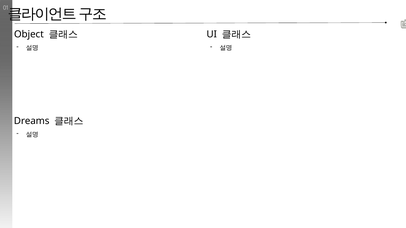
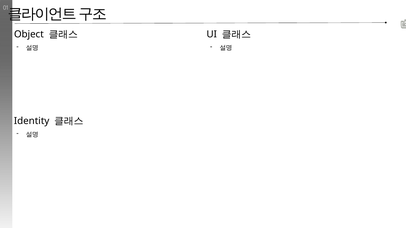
Dreams: Dreams -> Identity (32, 121)
